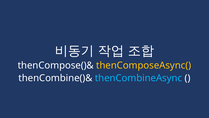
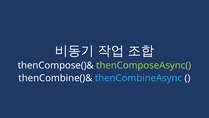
thenComposeAsync( colour: yellow -> light green (144, 65)
